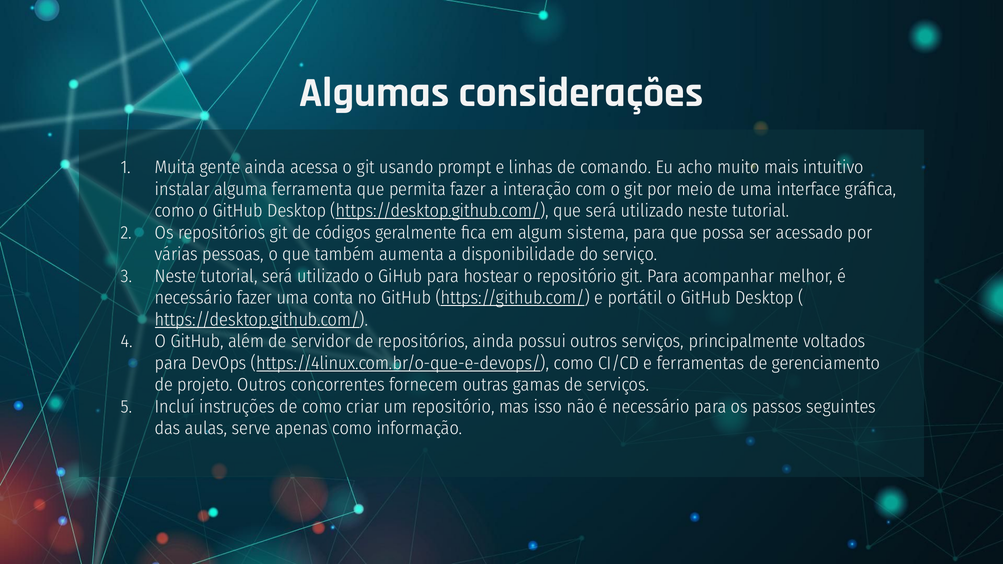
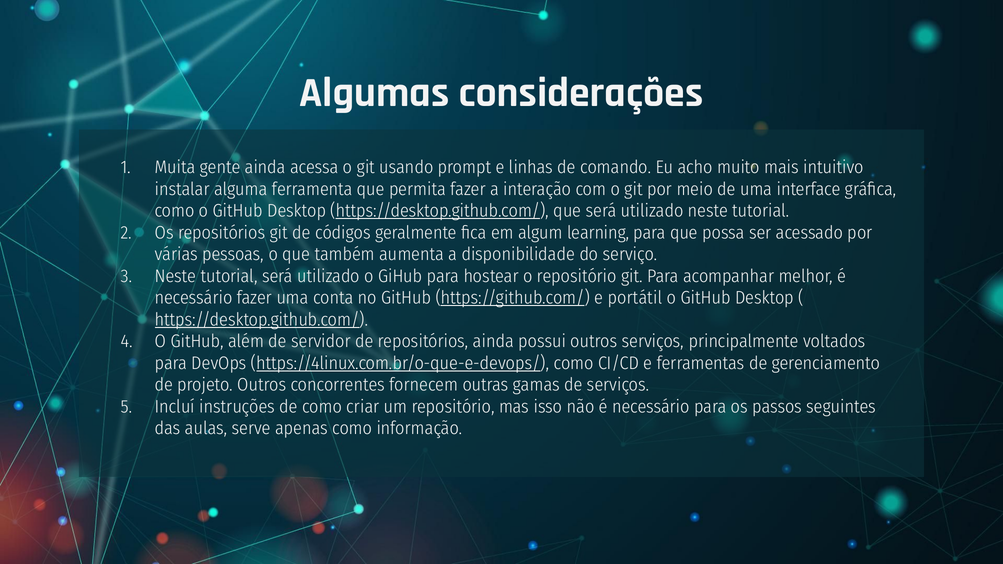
sistema: sistema -> learning (598, 233)
